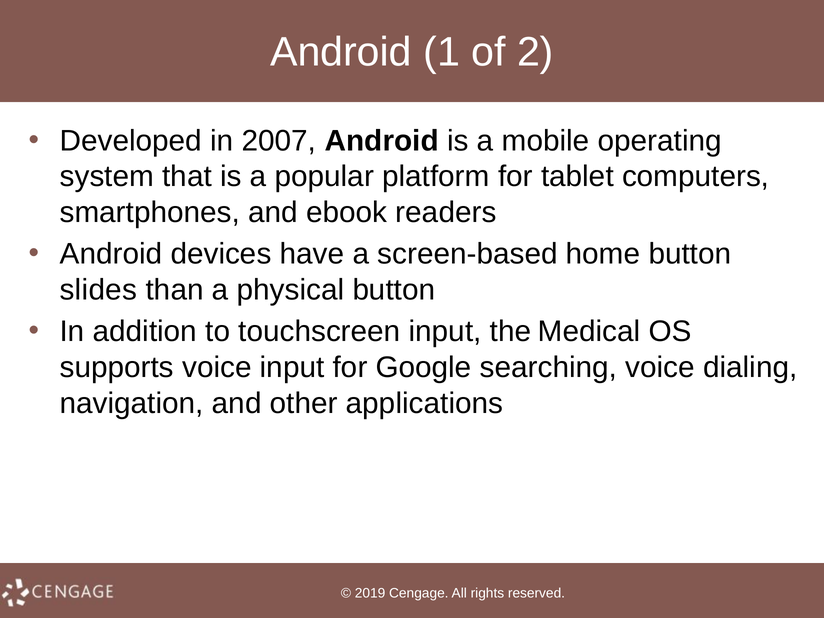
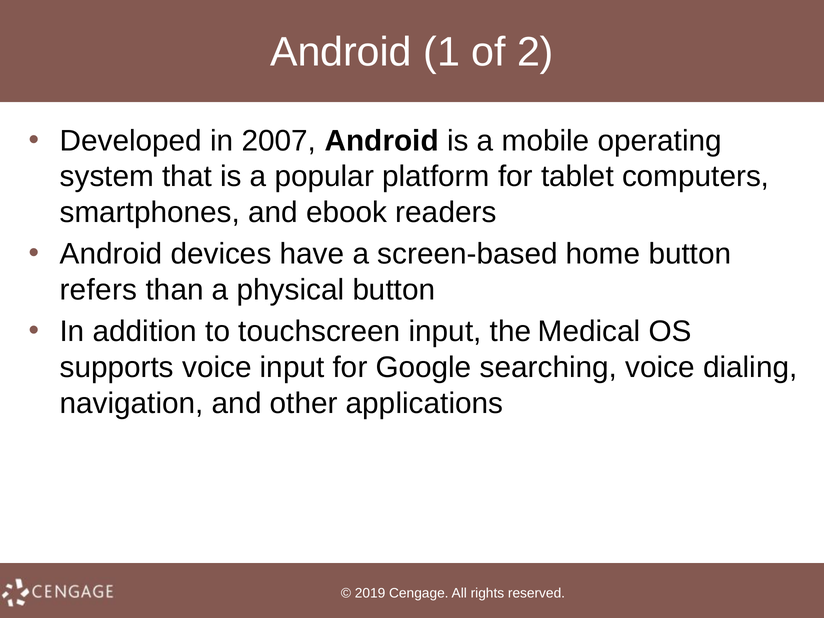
slides: slides -> refers (98, 290)
